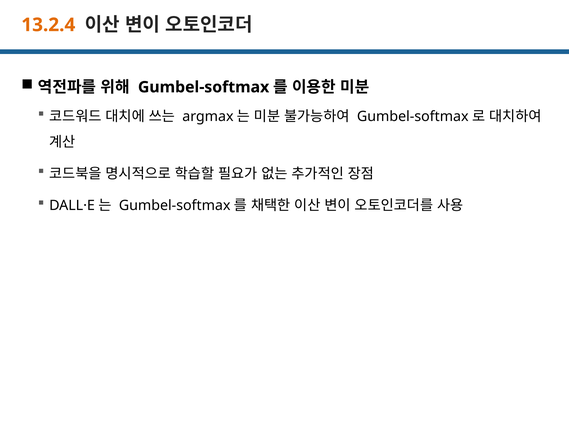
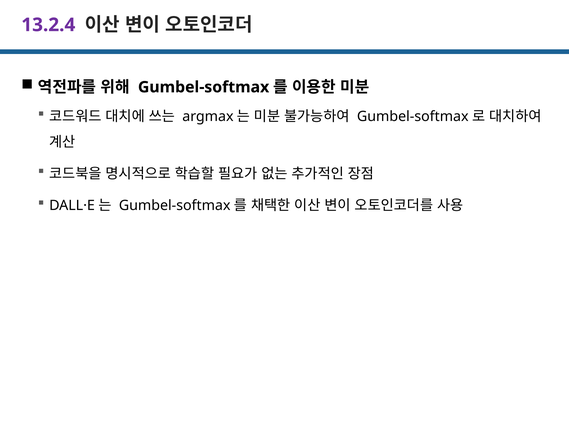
13.2.4 colour: orange -> purple (48, 25)
